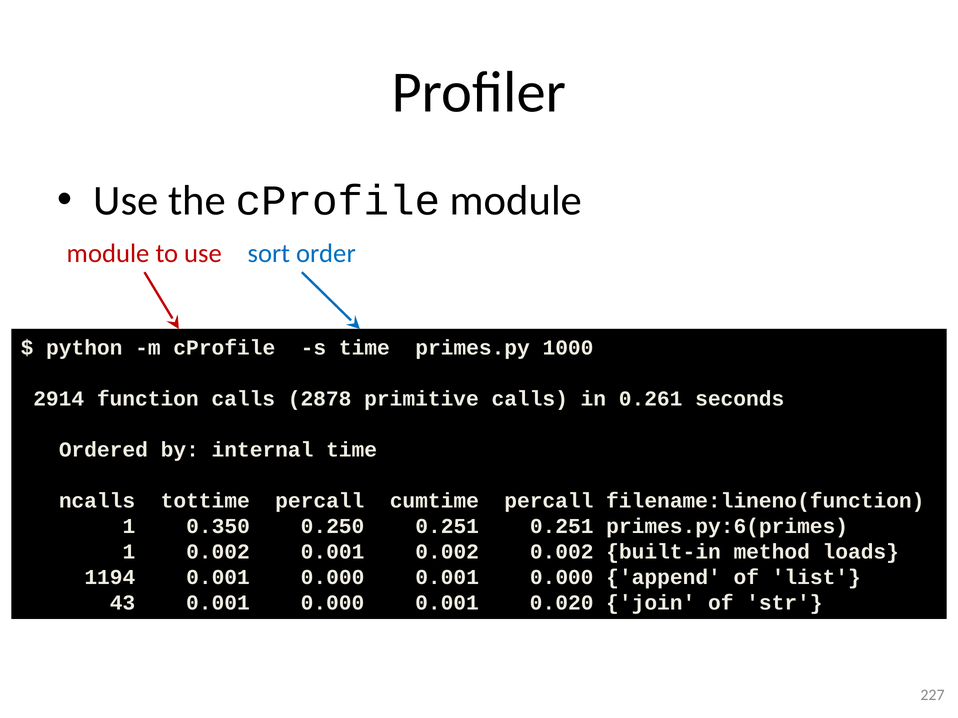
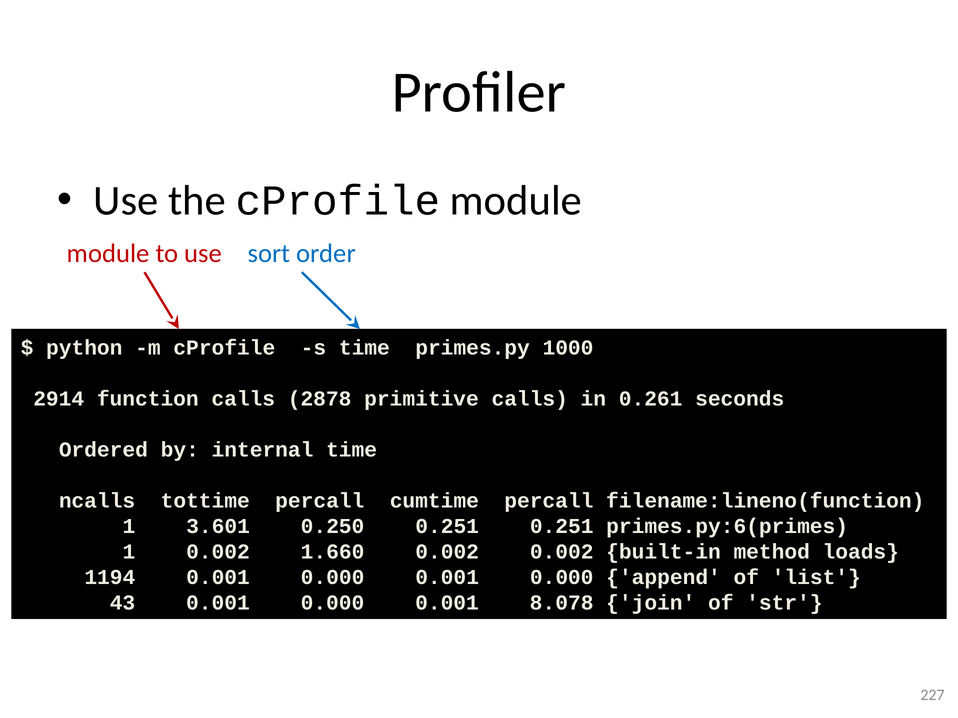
0.350: 0.350 -> 3.601 (218, 527)
0.002 0.001: 0.001 -> 1.660 (333, 552)
0.020: 0.020 -> 8.078 (562, 603)
